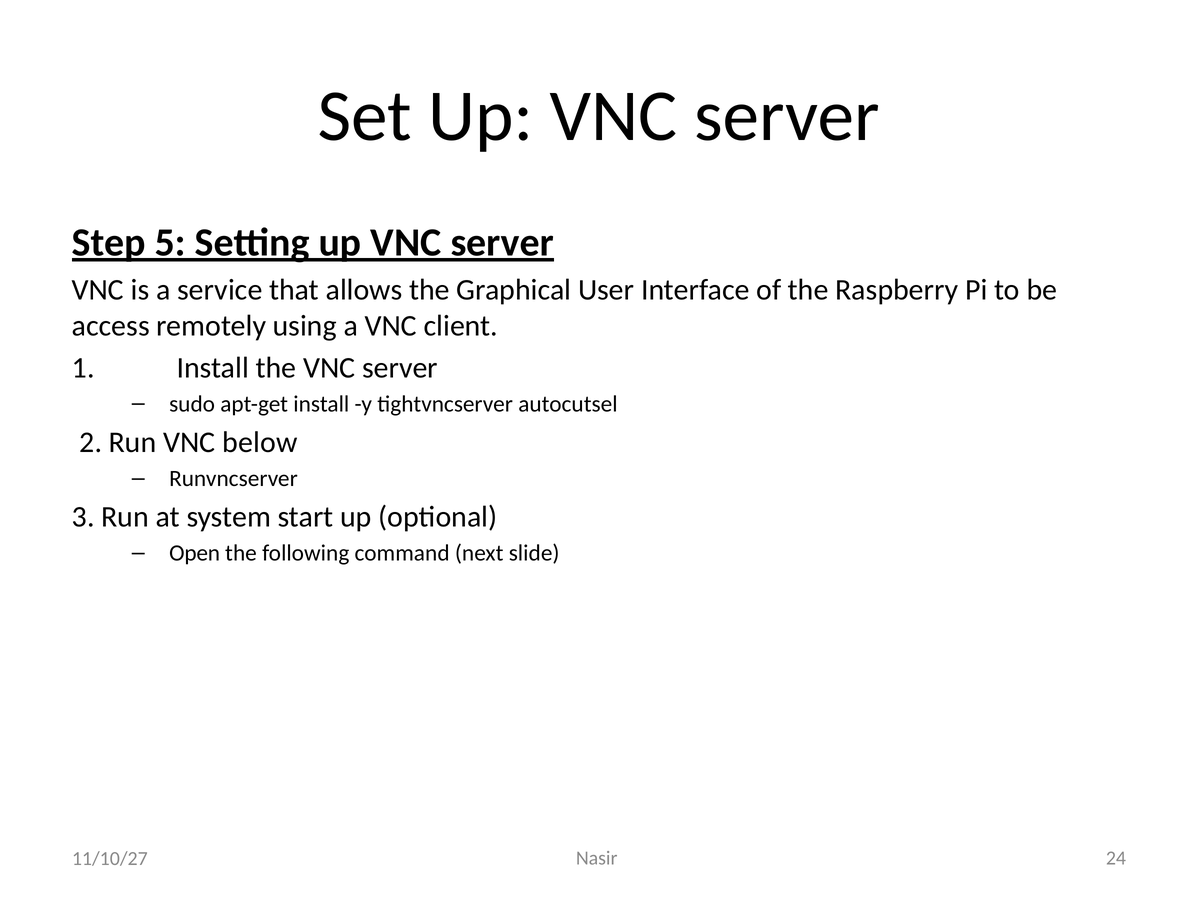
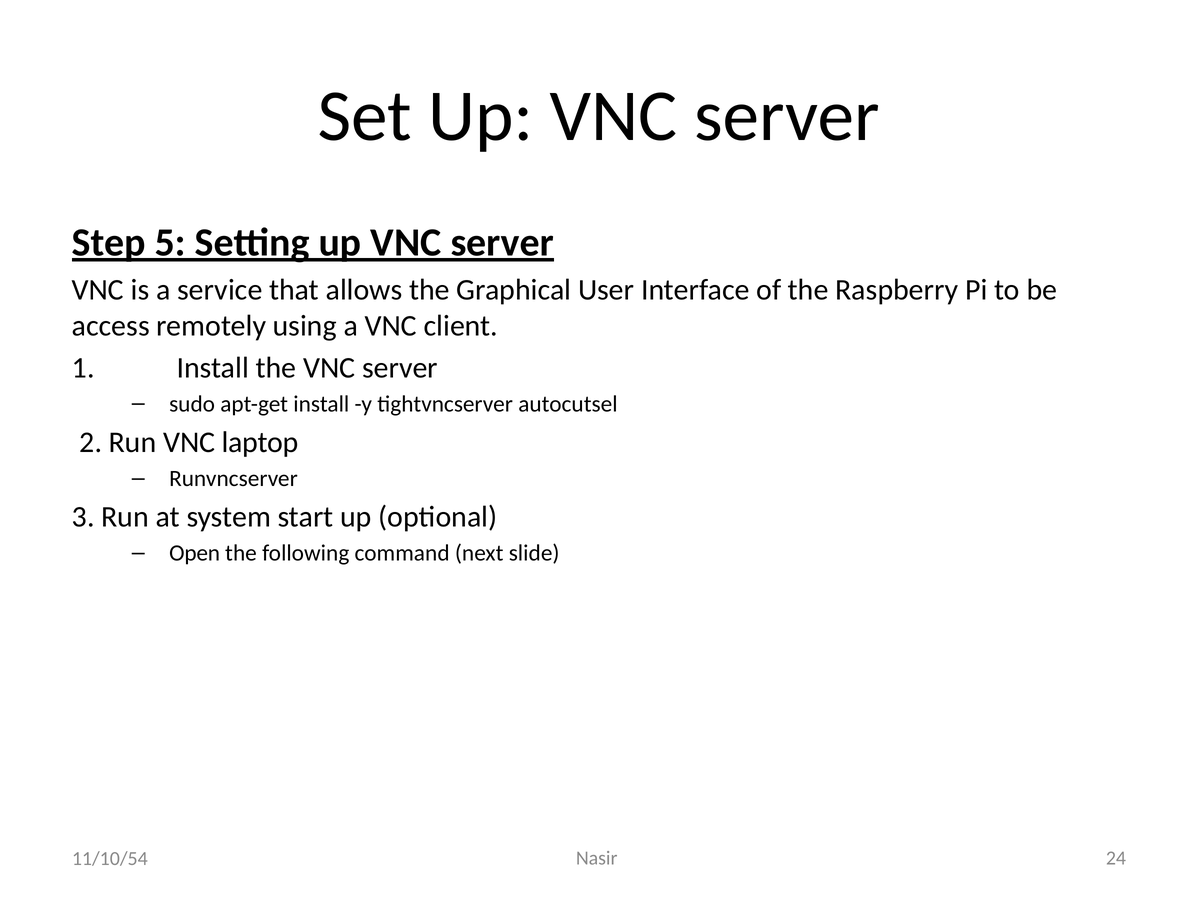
below: below -> laptop (260, 442)
11/10/27: 11/10/27 -> 11/10/54 (110, 858)
